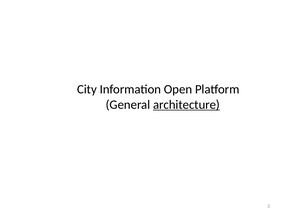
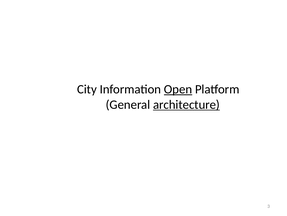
Open underline: none -> present (178, 89)
